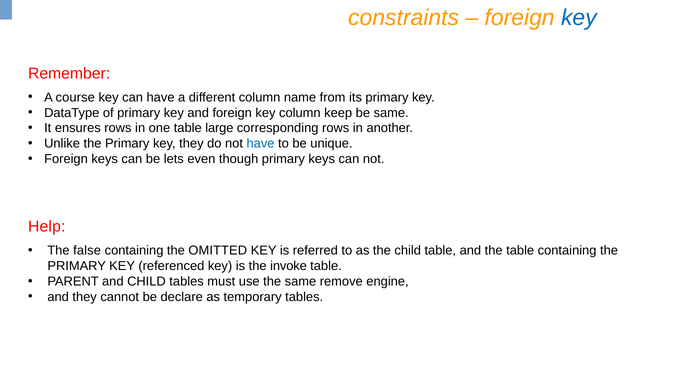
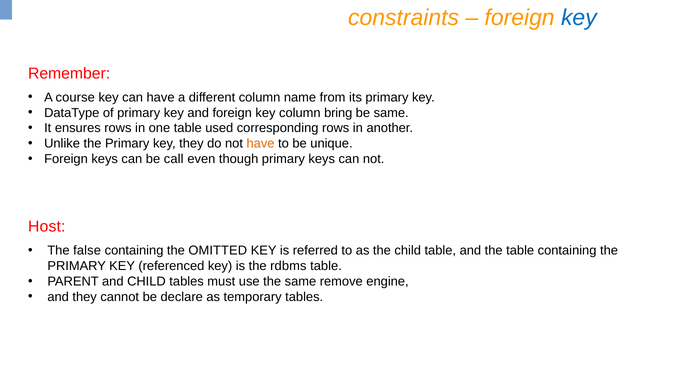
keep: keep -> bring (338, 113)
large: large -> used (219, 128)
have colour: blue -> orange (261, 144)
lets: lets -> call (174, 159)
Help: Help -> Host (47, 227)
invoke: invoke -> rdbms (288, 266)
